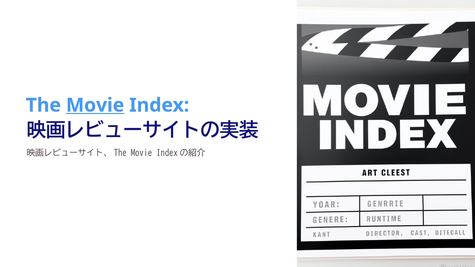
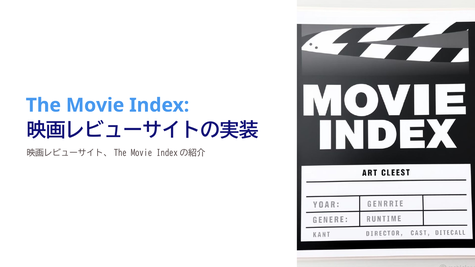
Movie underline: present -> none (95, 105)
